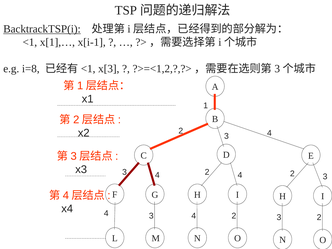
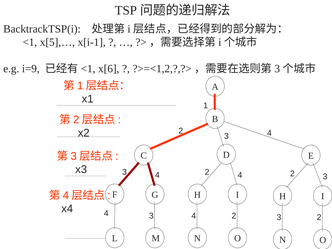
BacktrackTSP(i underline: present -> none (42, 29)
x[1],…: x[1],… -> x[5],… (57, 42)
i=8: i=8 -> i=9 (31, 69)
x[3: x[3 -> x[6 (109, 69)
